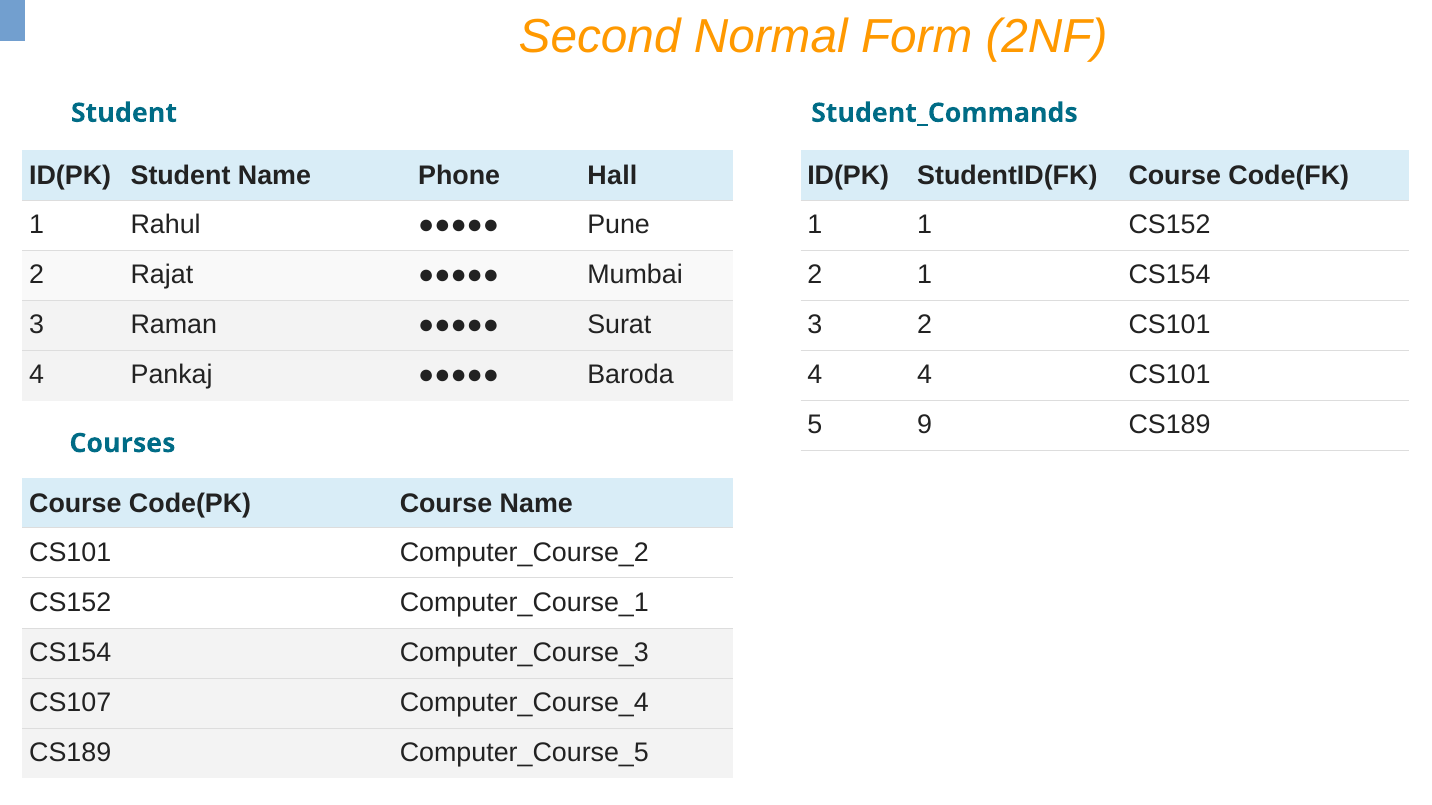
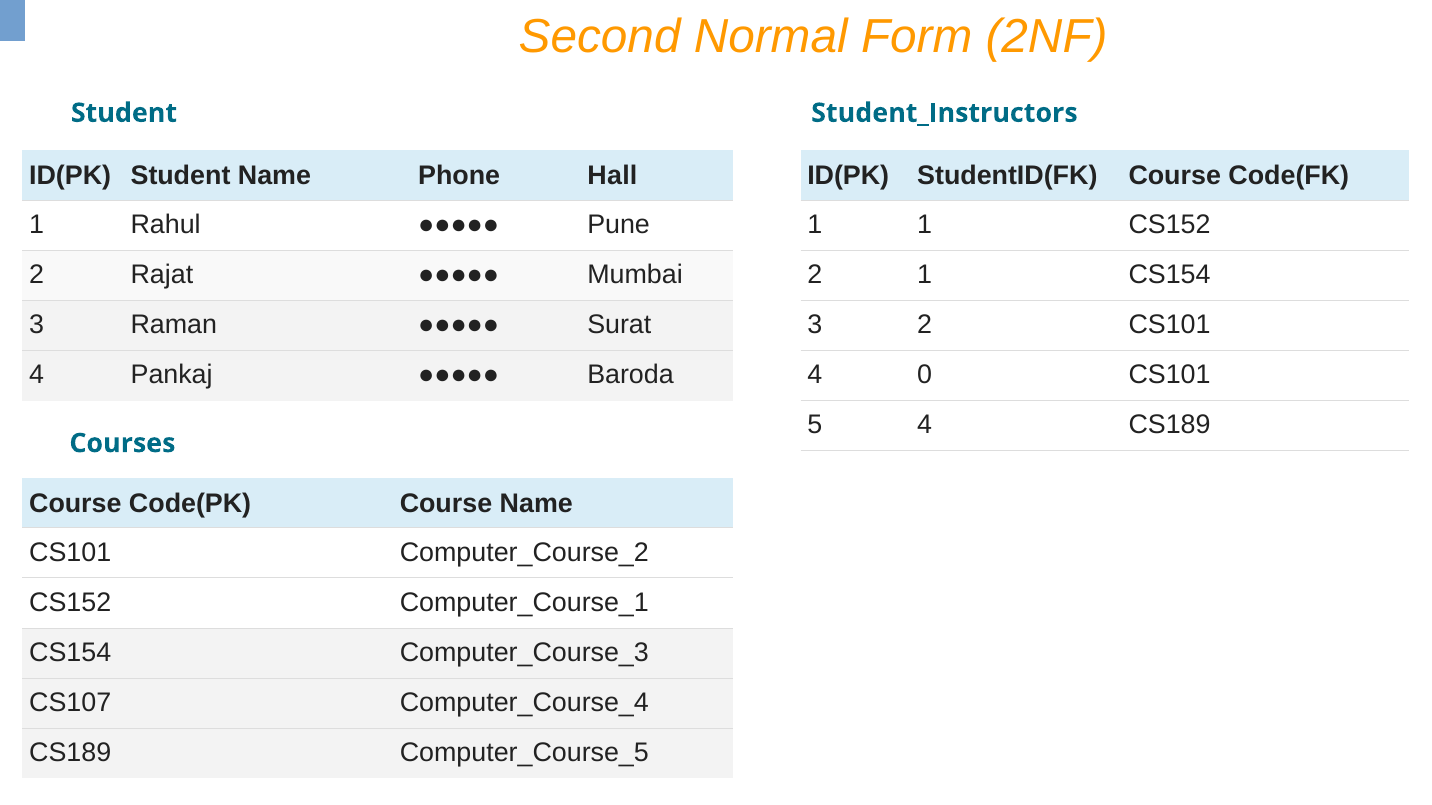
Student_Commands: Student_Commands -> Student_Instructors (944, 113)
4 4: 4 -> 0 (925, 375)
5 9: 9 -> 4 (925, 425)
